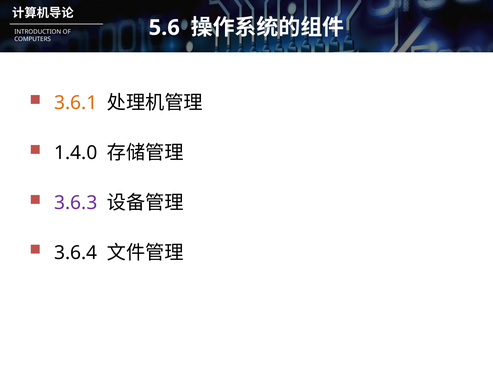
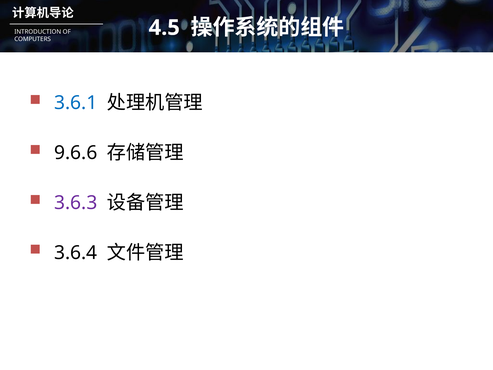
5.6: 5.6 -> 4.5 (164, 28)
3.6.1 colour: orange -> blue (76, 103)
1.4.0: 1.4.0 -> 9.6.6 (76, 153)
